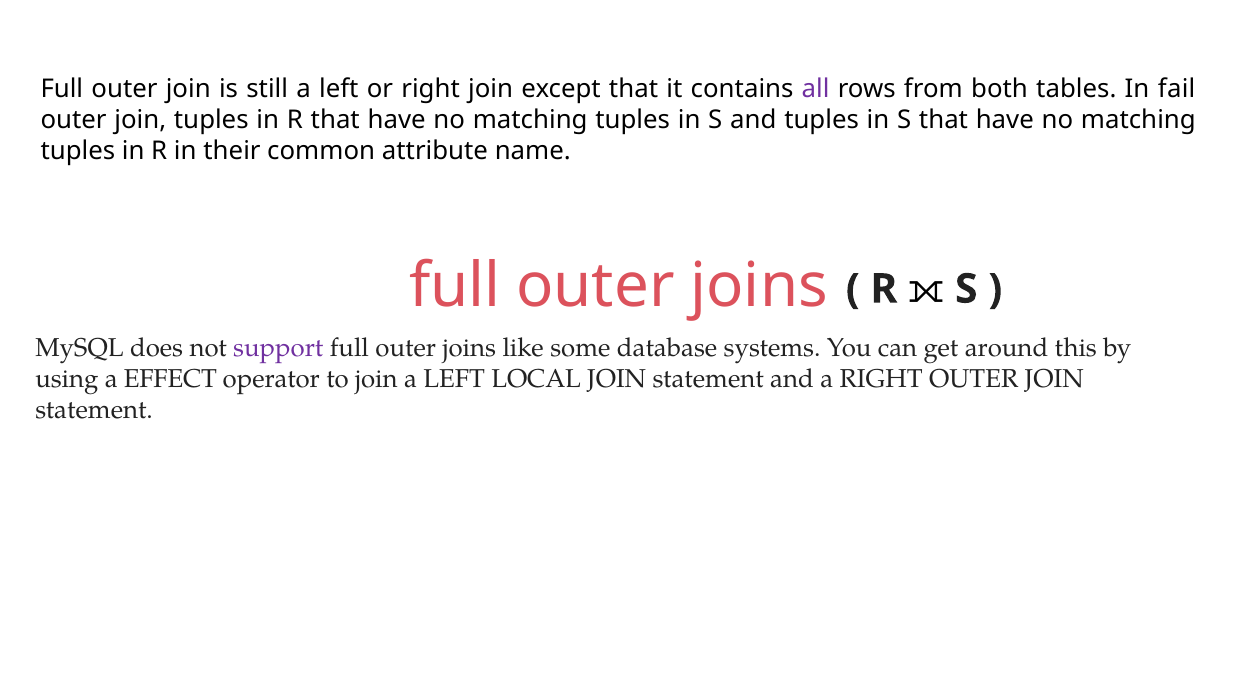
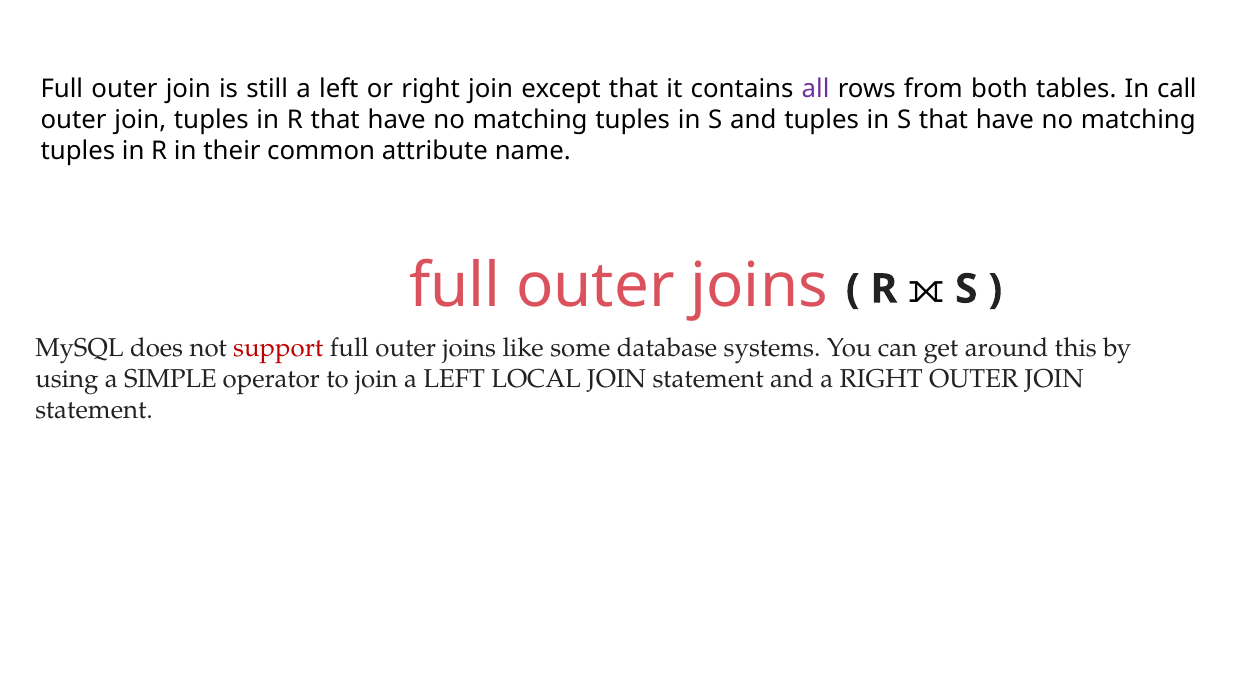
fail: fail -> call (1177, 89)
support colour: purple -> red (278, 348)
EFFECT: EFFECT -> SIMPLE (170, 379)
